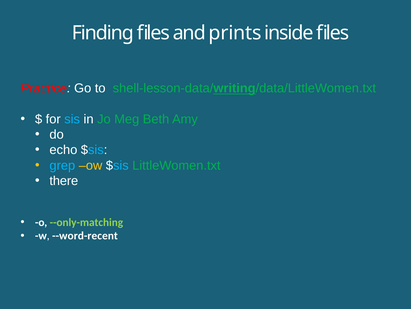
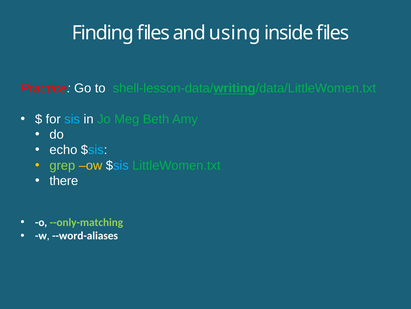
prints: prints -> using (235, 33)
grep colour: light blue -> light green (62, 165)
--word-recent: --word-recent -> --word-aliases (85, 235)
